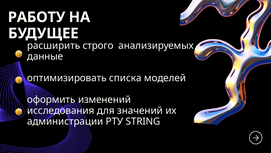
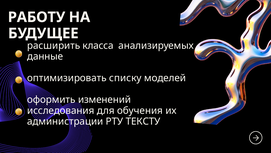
строго: строго -> класса (98, 45)
списка: списка -> списку (125, 78)
значений: значений -> обучения (140, 110)
STRING: STRING -> ТЕКСТУ (143, 121)
